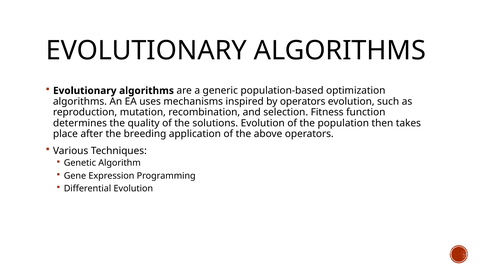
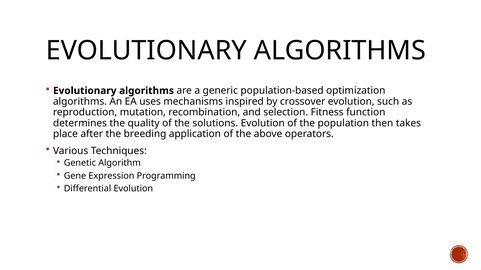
by operators: operators -> crossover (303, 102)
